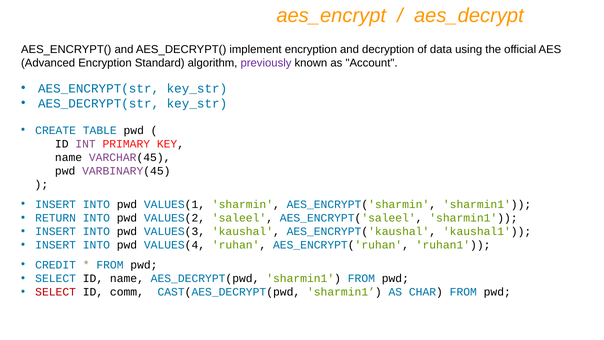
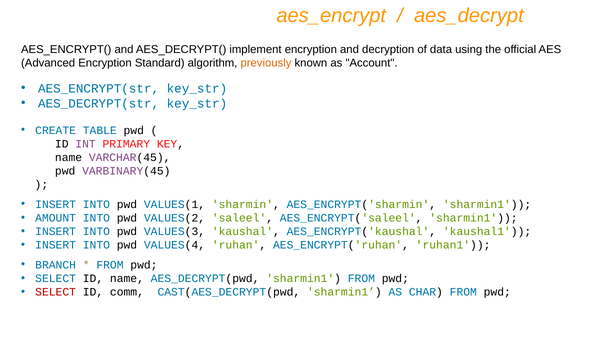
previously colour: purple -> orange (266, 63)
RETURN: RETURN -> AMOUNT (56, 218)
CREDIT: CREDIT -> BRANCH (56, 265)
